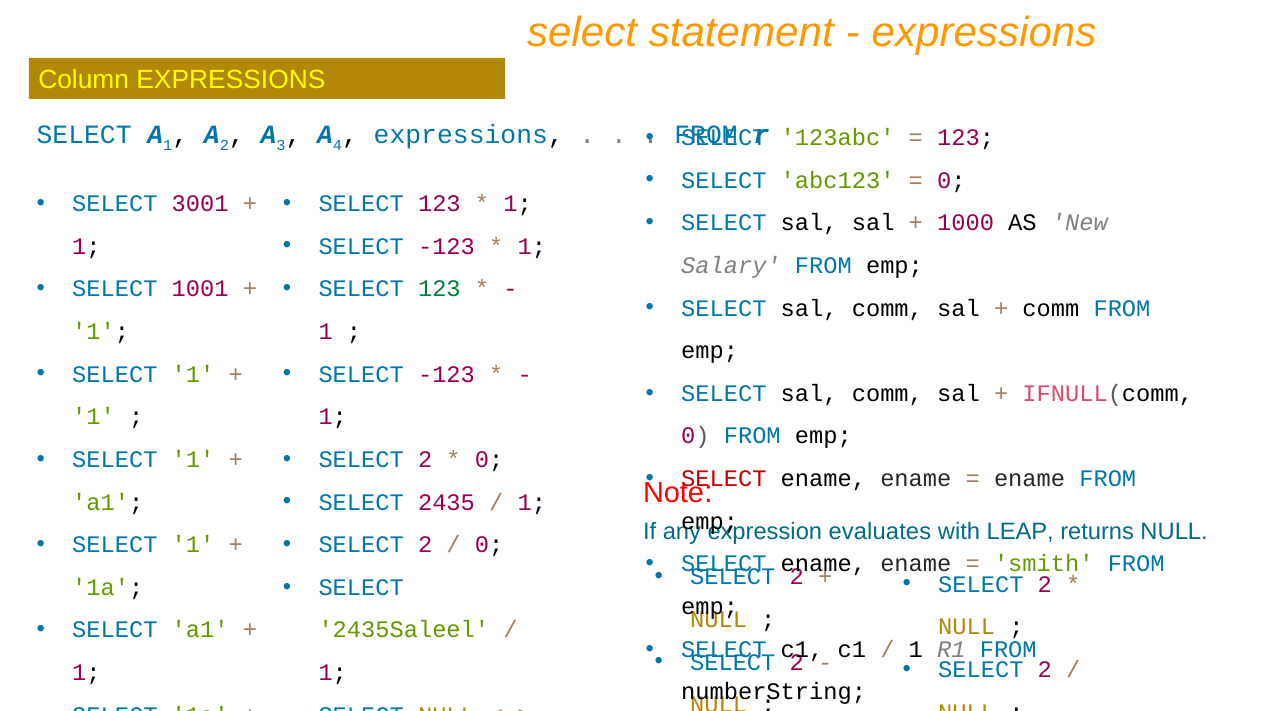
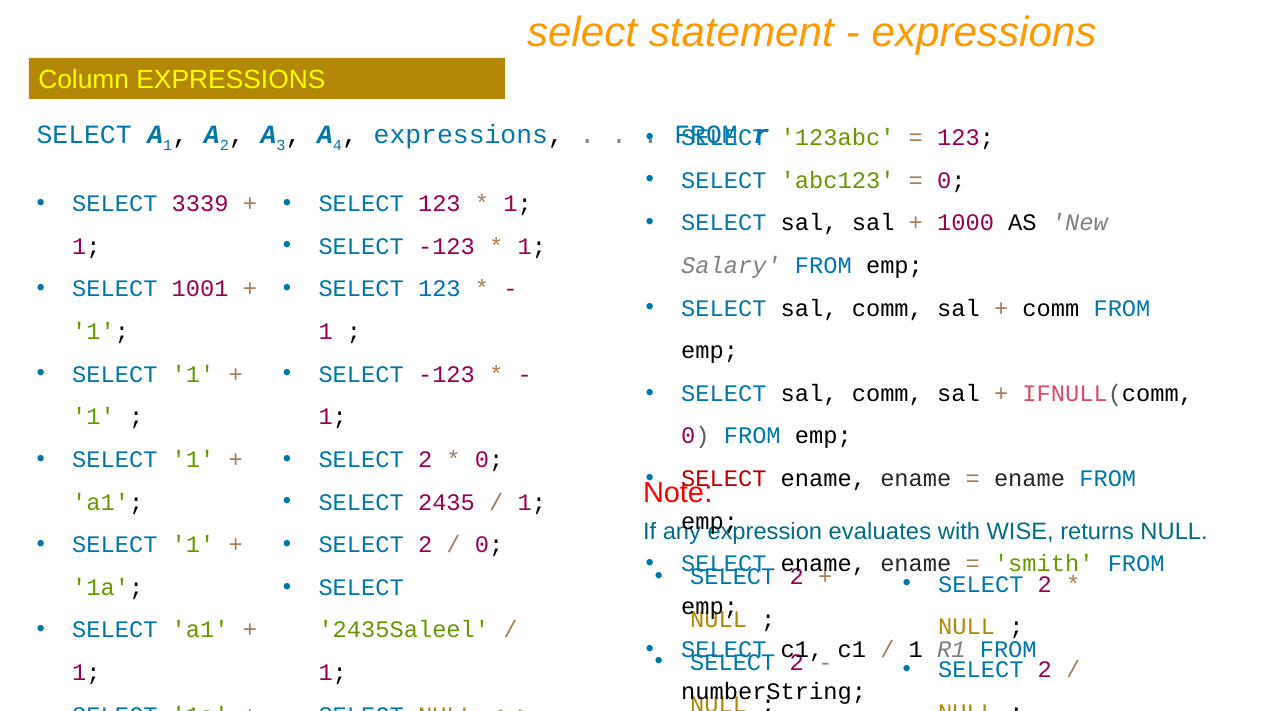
3001: 3001 -> 3339 (200, 204)
123 colour: green -> blue (439, 289)
LEAP: LEAP -> WISE (1020, 531)
